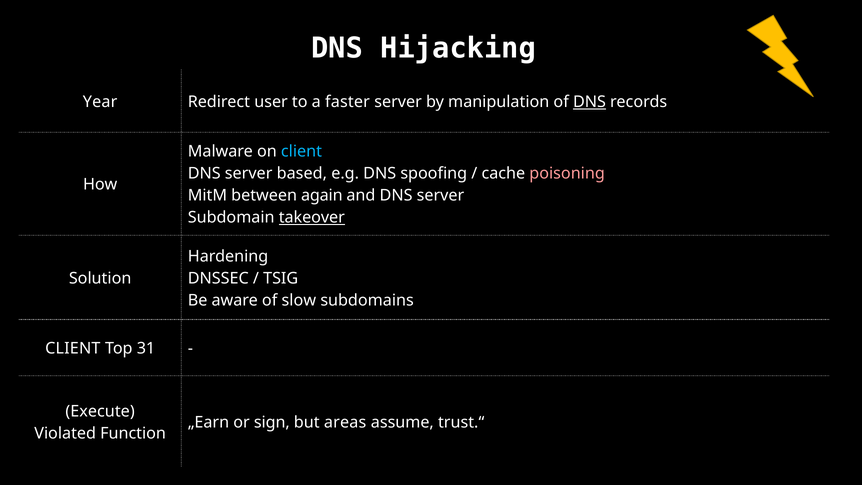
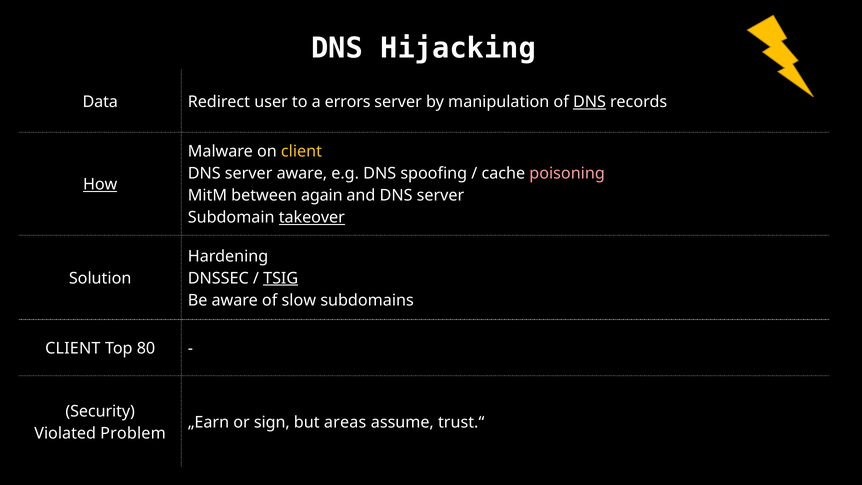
Year: Year -> Data (100, 102)
faster: faster -> errors (348, 102)
client colour: light blue -> yellow (301, 152)
server based: based -> aware (302, 174)
How underline: none -> present (100, 185)
TSIG underline: none -> present (281, 278)
31: 31 -> 80 (146, 348)
Execute: Execute -> Security (100, 411)
Function: Function -> Problem (133, 433)
